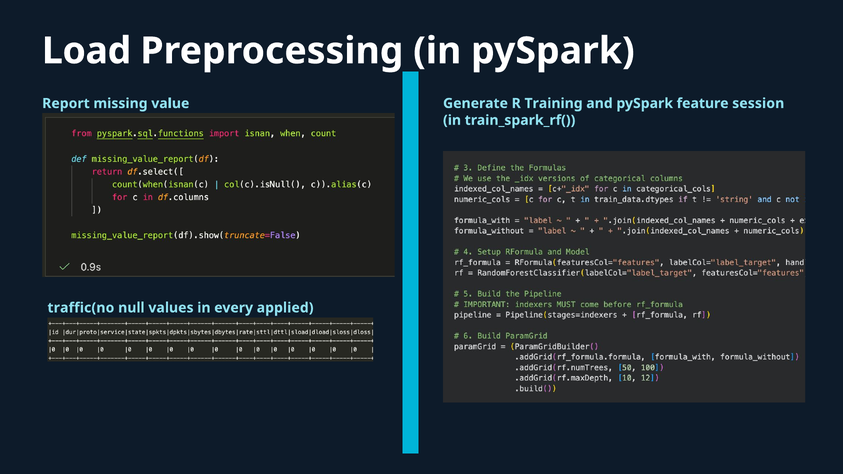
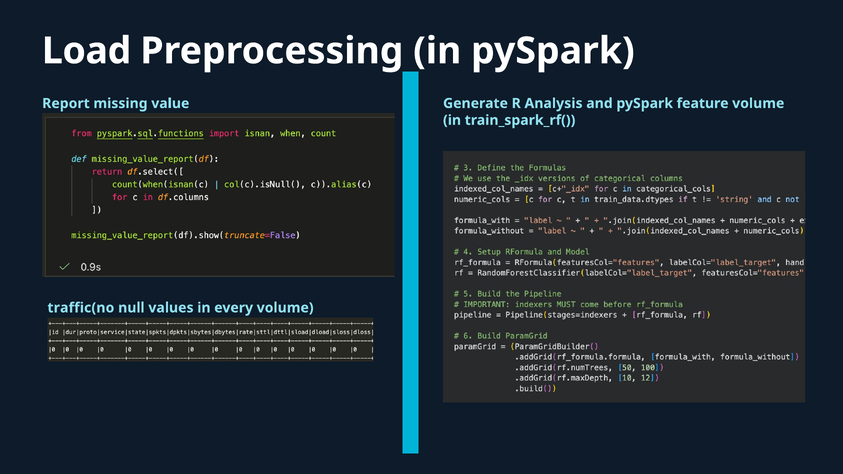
Training: Training -> Analysis (554, 103)
feature session: session -> volume (758, 103)
every applied: applied -> volume (285, 308)
